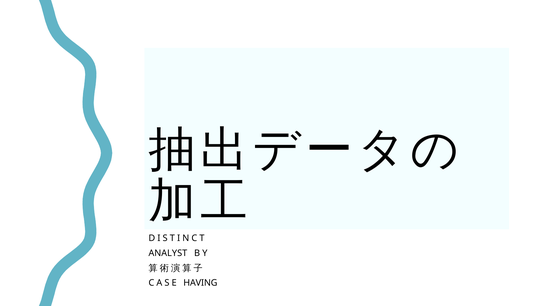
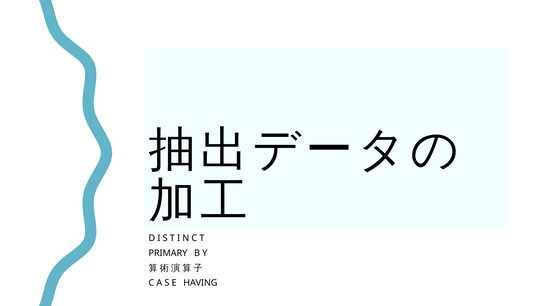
ANALYST: ANALYST -> PRIMARY (168, 253)
